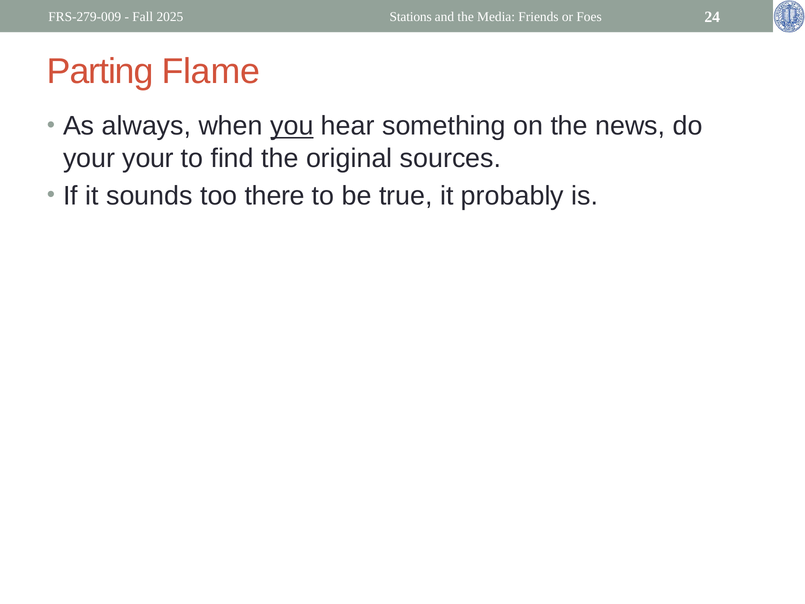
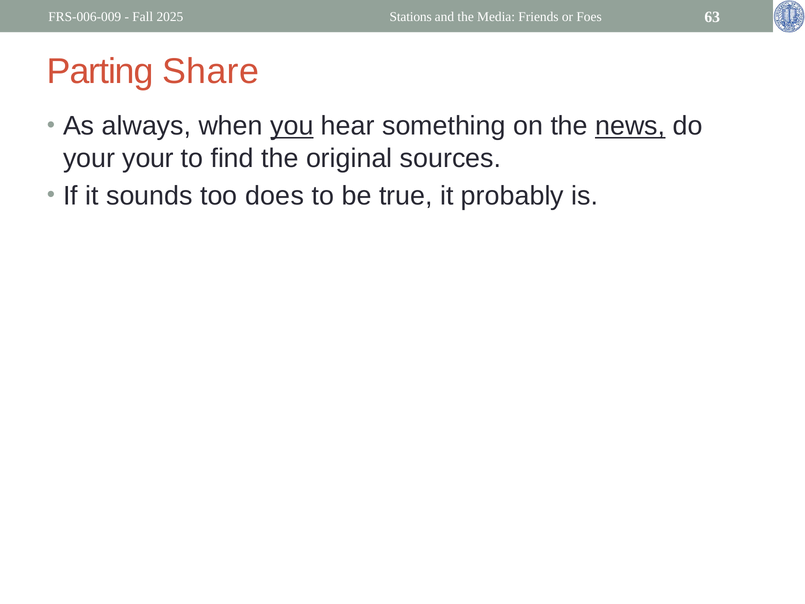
FRS-279-009: FRS-279-009 -> FRS-006-009 (85, 17)
24: 24 -> 63 (712, 17)
Flame: Flame -> Share (211, 72)
news underline: none -> present (630, 126)
there: there -> does (275, 196)
